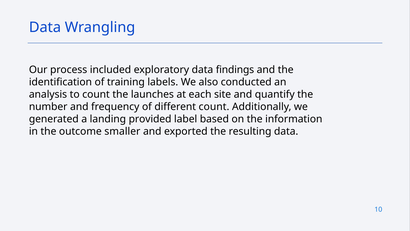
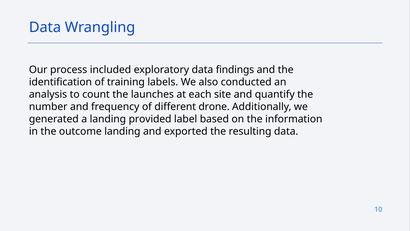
different count: count -> drone (214, 107)
outcome smaller: smaller -> landing (122, 131)
